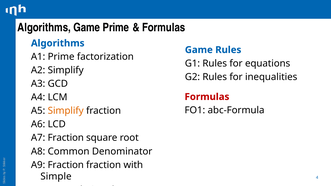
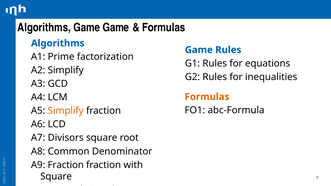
Game Prime: Prime -> Game (116, 28)
Formulas colour: red -> orange (207, 97)
A7 Fraction: Fraction -> Divisors (66, 138)
Simple: Simple -> Square (56, 177)
